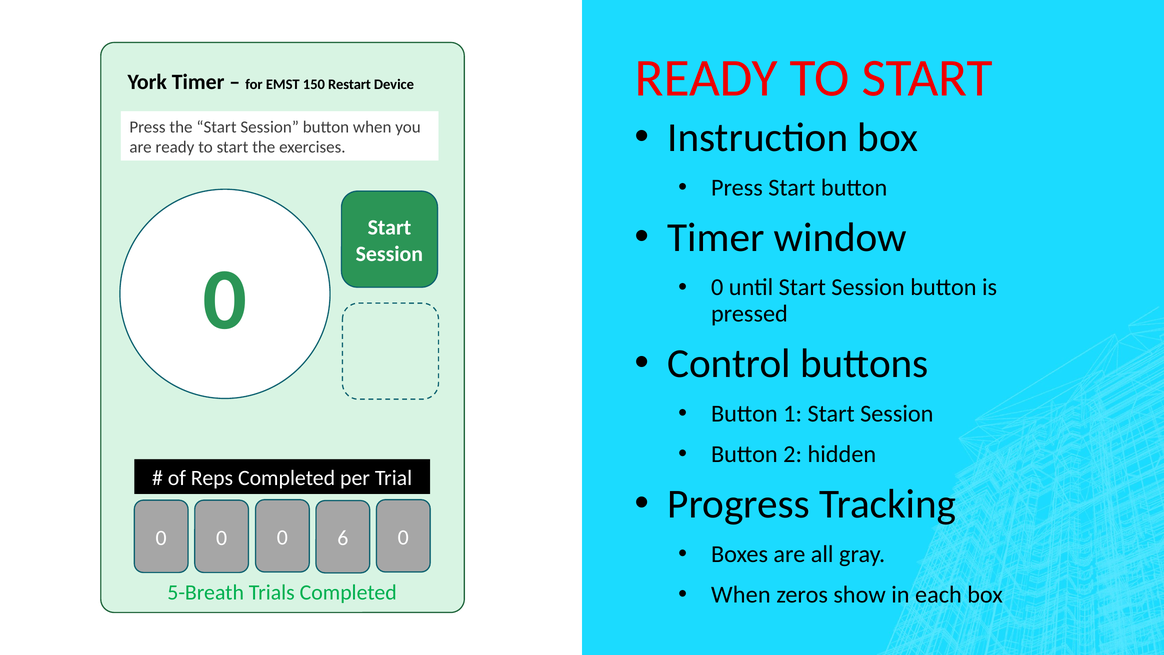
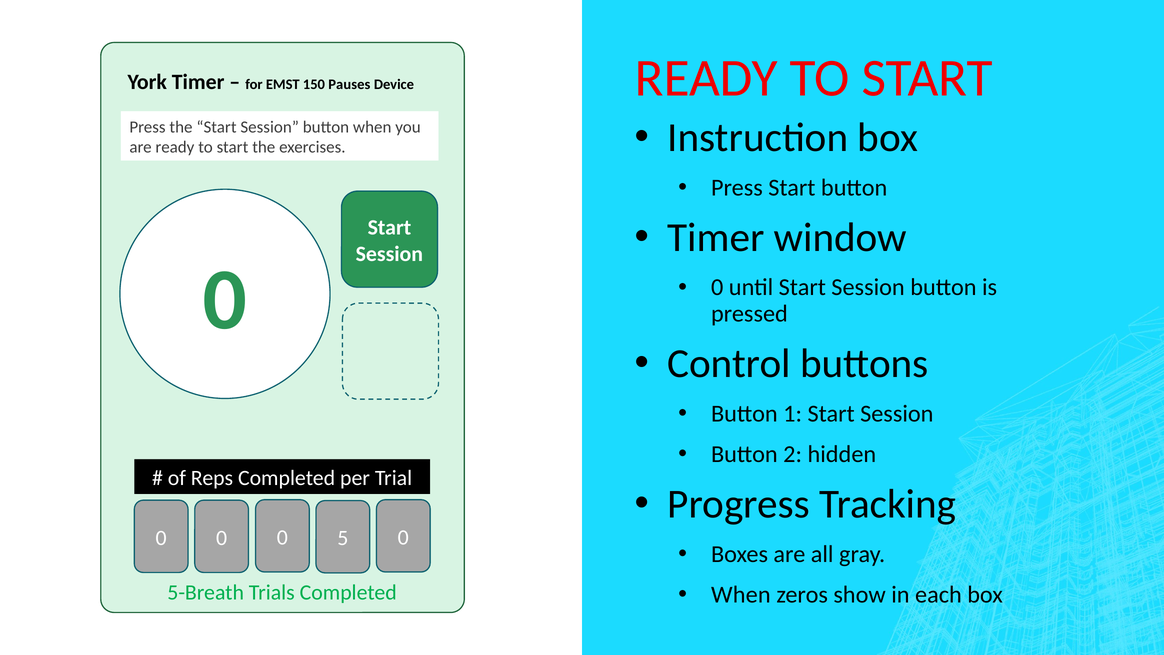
Restart: Restart -> Pauses (349, 84)
6: 6 -> 5 (343, 538)
